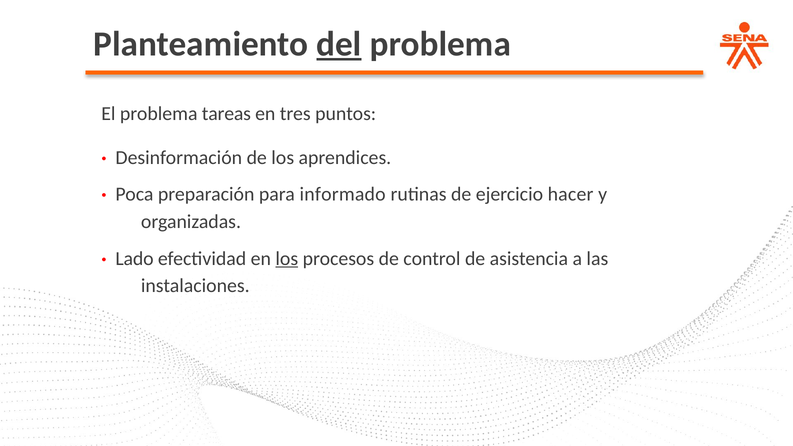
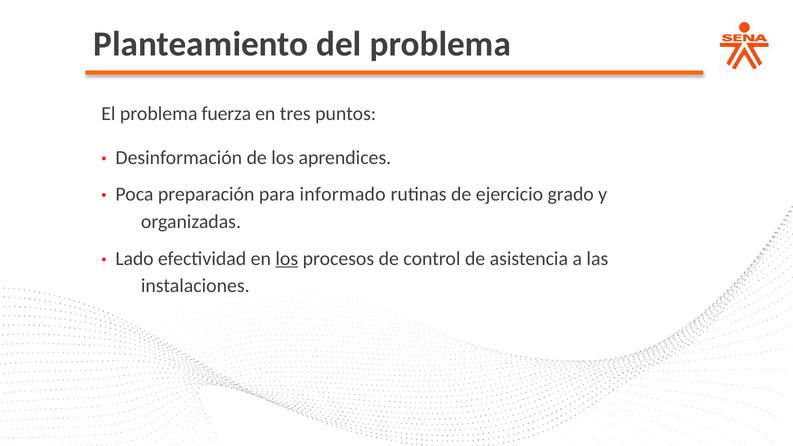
del underline: present -> none (339, 44)
tareas: tareas -> fuerza (226, 114)
hacer: hacer -> grado (571, 194)
